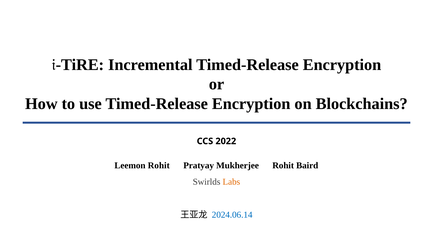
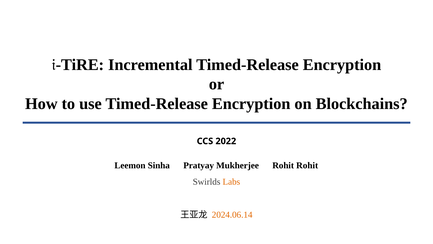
Leemon Rohit: Rohit -> Sinha (159, 165)
Rohit Baird: Baird -> Rohit (307, 165)
2024.06.14 colour: blue -> orange (232, 214)
